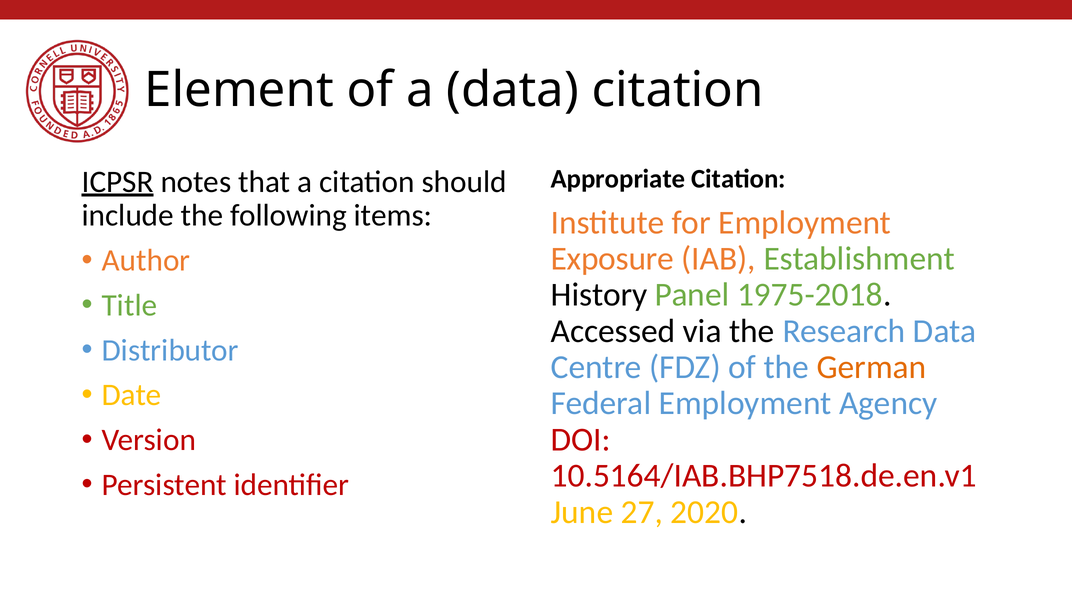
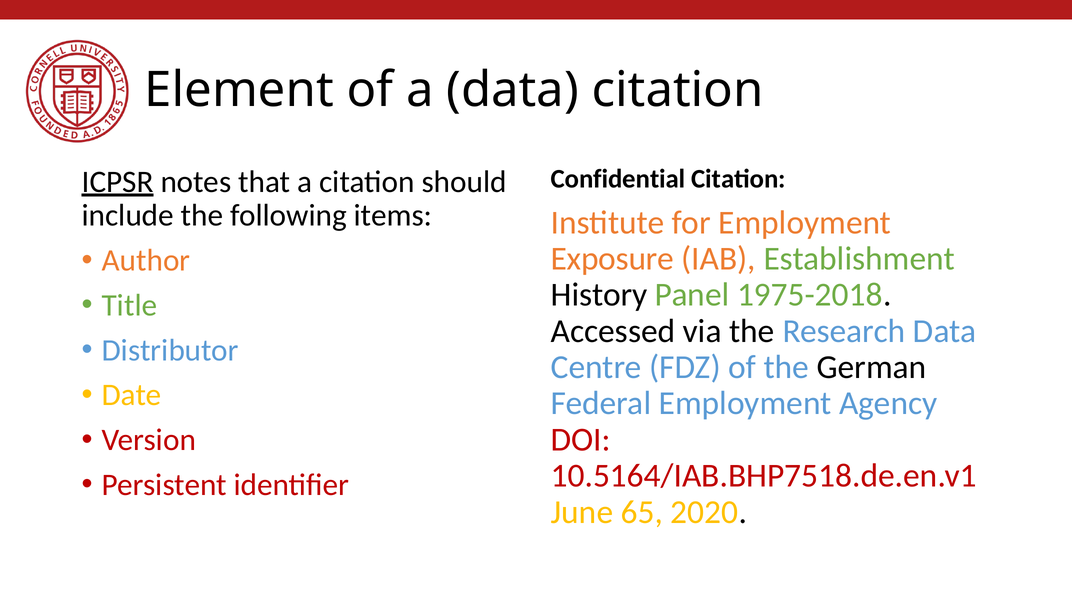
Appropriate: Appropriate -> Confidential (618, 179)
German colour: orange -> black (871, 367)
27: 27 -> 65 (642, 512)
